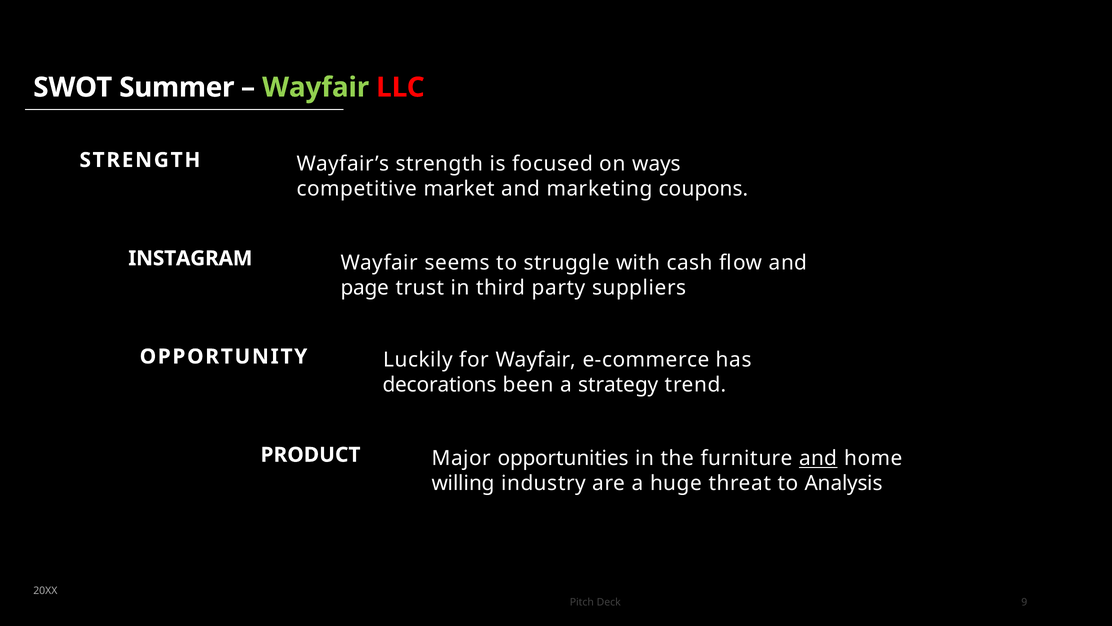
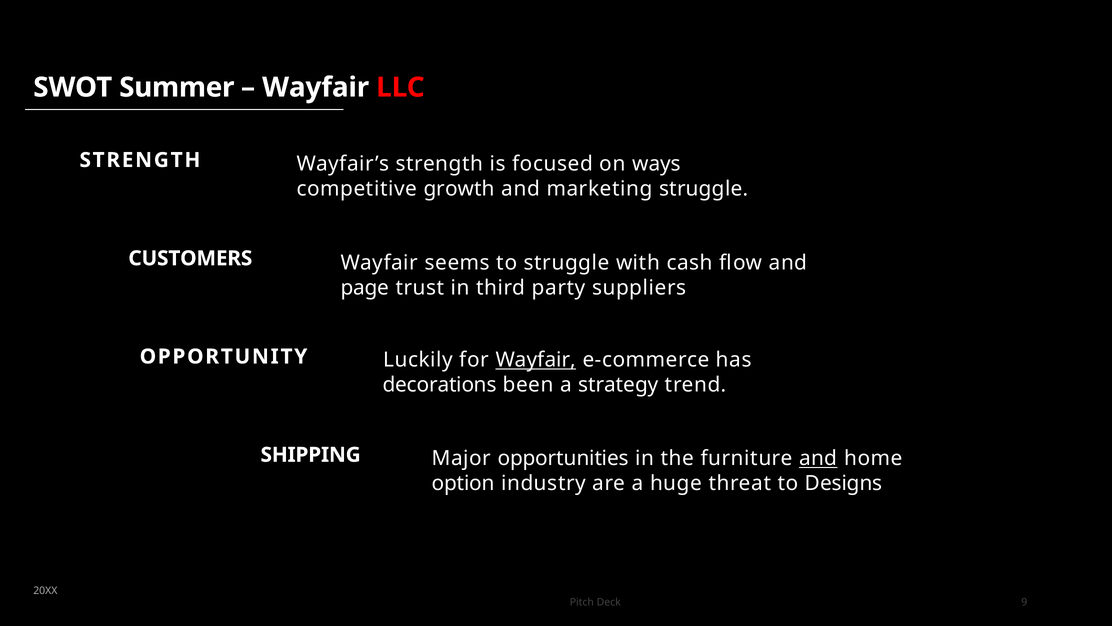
Wayfair colour: light green -> white (316, 87)
market: market -> growth (459, 189)
marketing coupons: coupons -> struggle (704, 189)
INSTAGRAM: INSTAGRAM -> CUSTOMERS (190, 258)
Wayfair underline: none -> present (536, 360)
PRODUCT: PRODUCT -> SHIPPING (311, 455)
willing: willing -> option (463, 483)
Analysis: Analysis -> Designs (844, 483)
